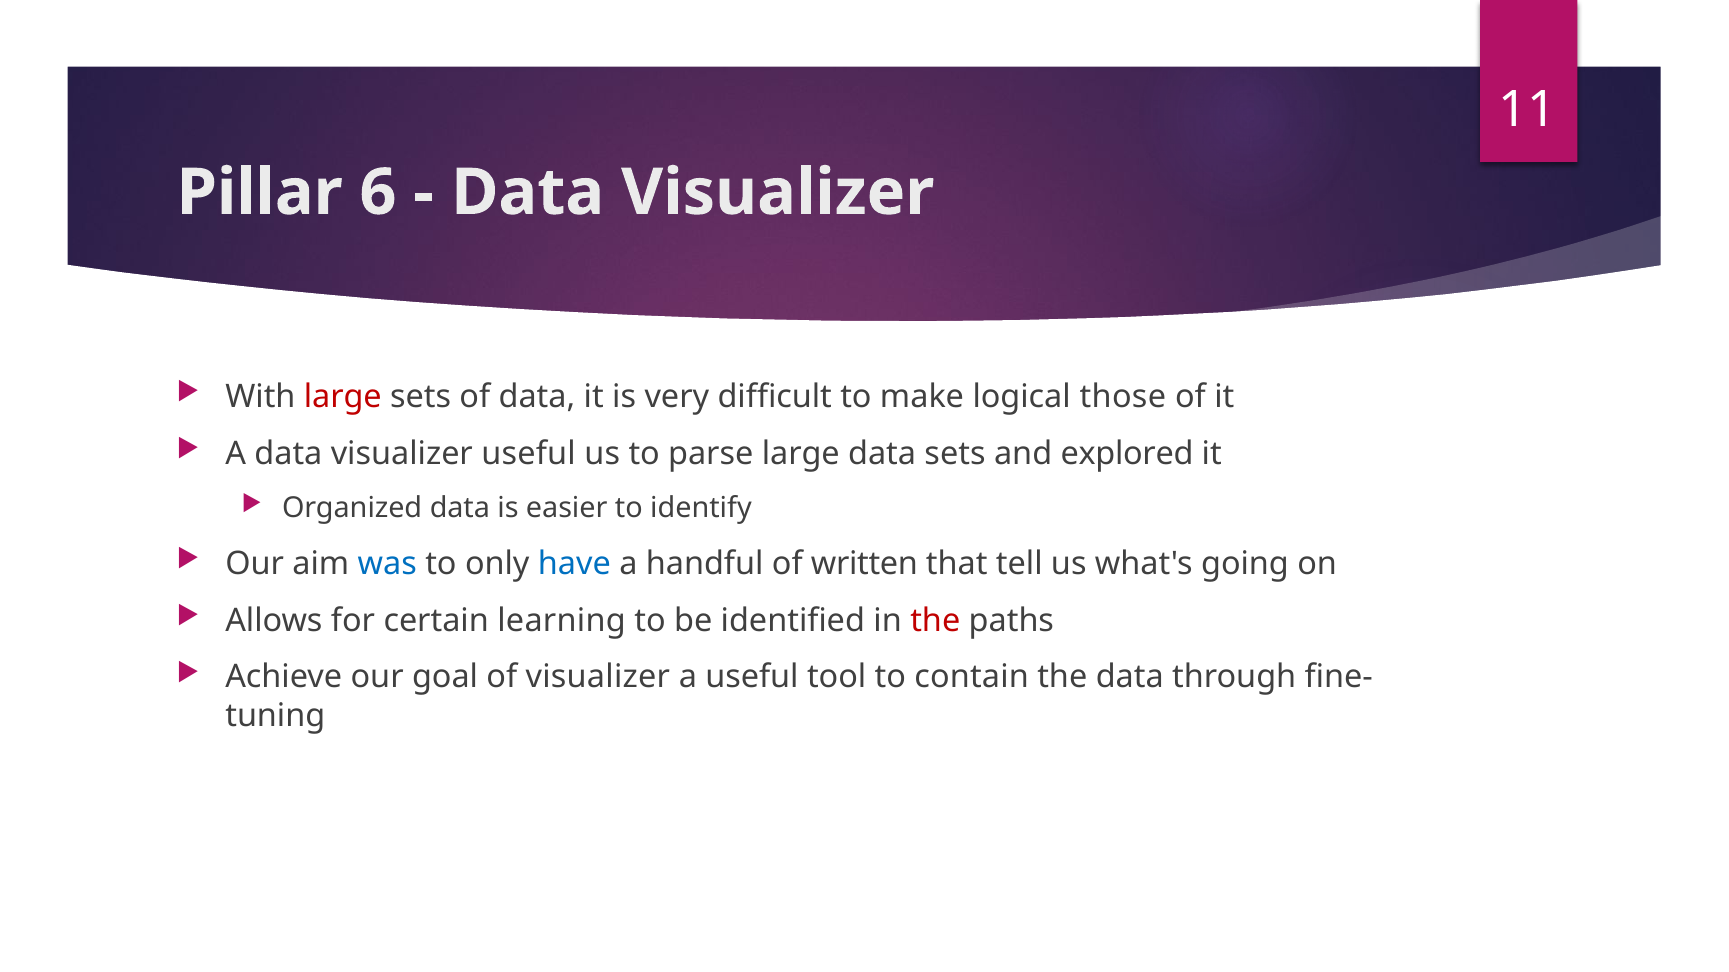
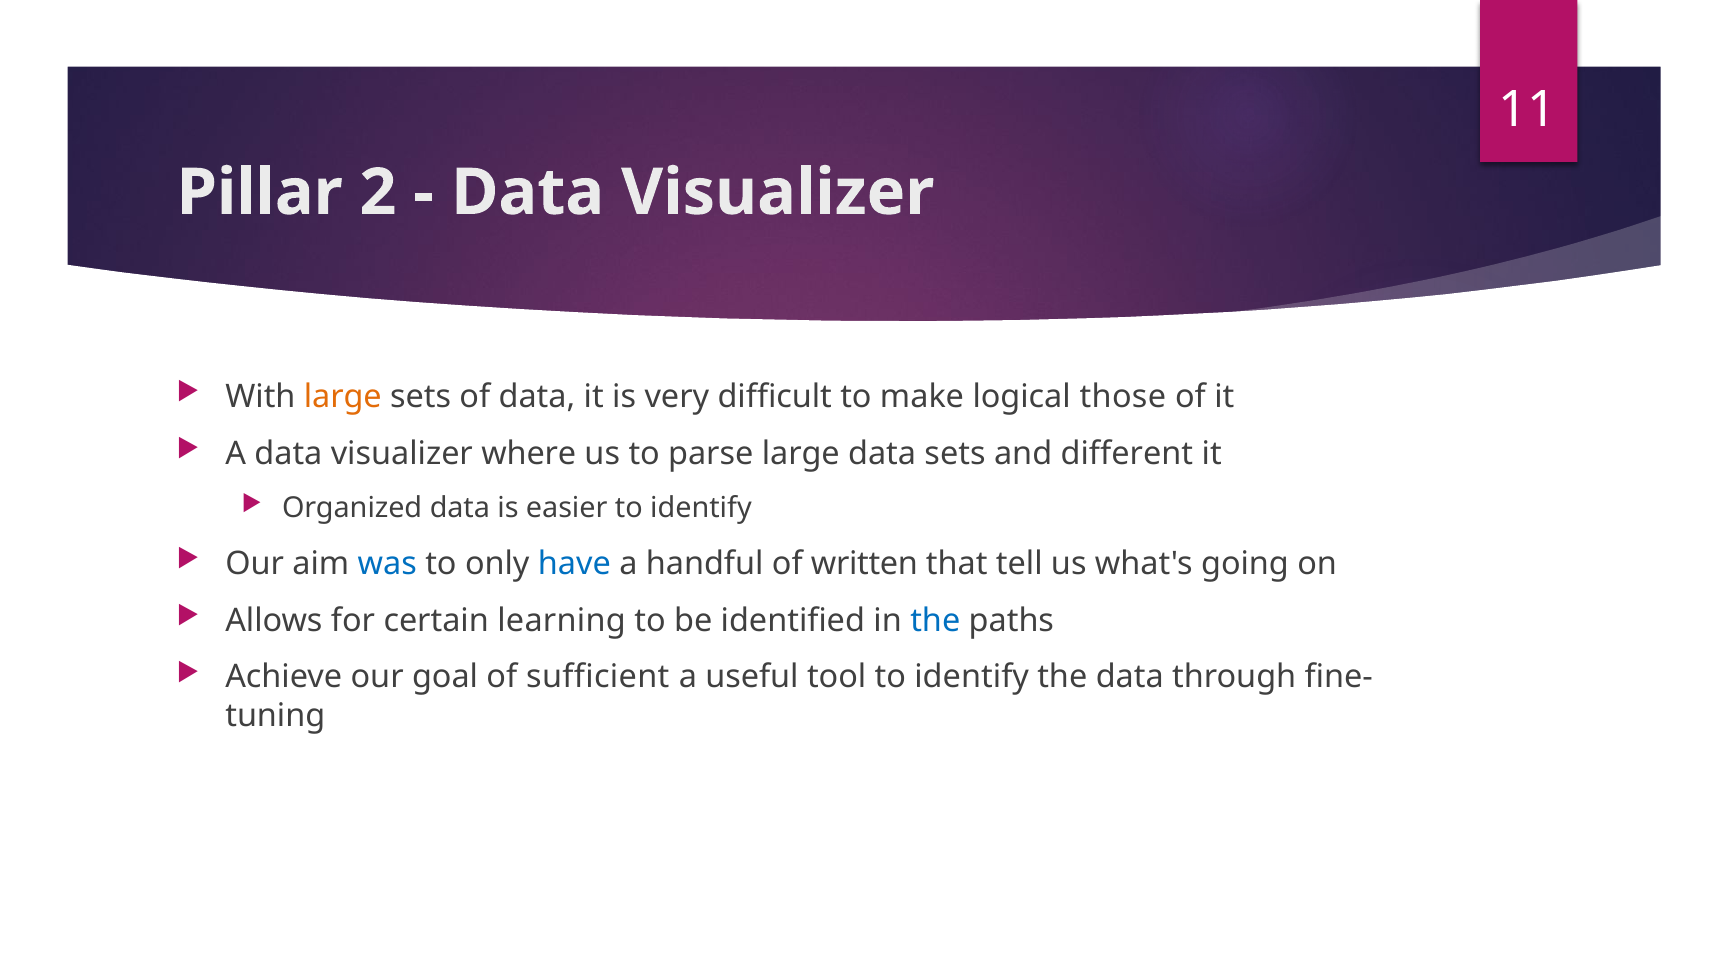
6: 6 -> 2 (378, 193)
large colour: red -> orange (343, 397)
visualizer useful: useful -> where (529, 454)
explored: explored -> different (1127, 454)
the colour: red -> blue (935, 621)
of visualizer: visualizer -> sufficient (598, 678)
tool to contain: contain -> identify (972, 678)
